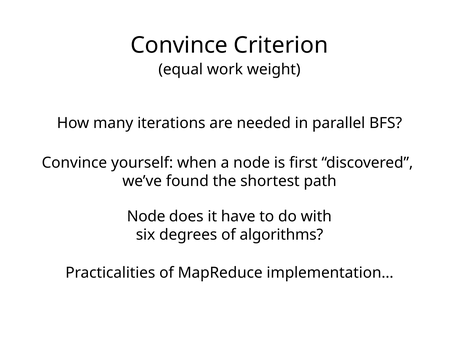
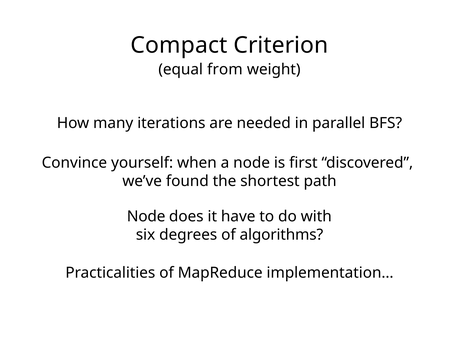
Convince: Convince -> Compact (179, 45)
work: work -> from (225, 70)
